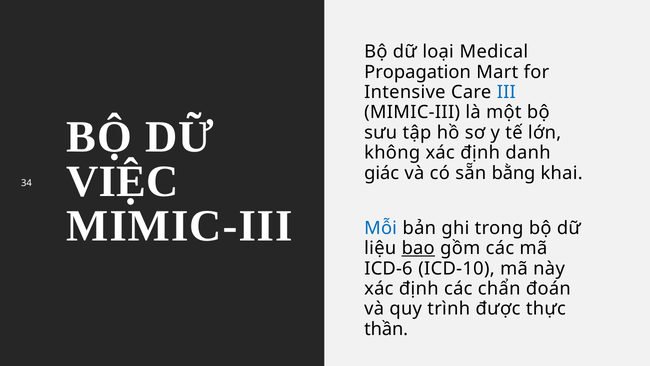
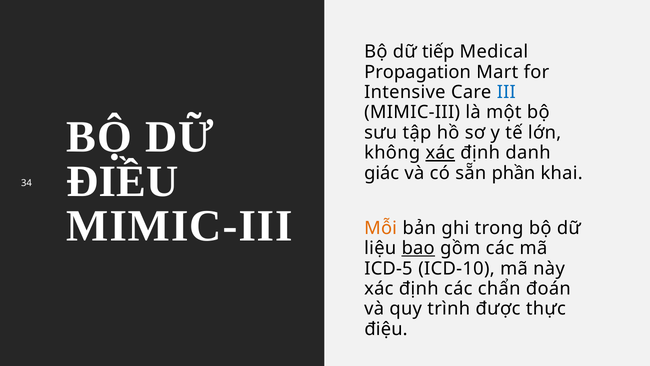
loại: loại -> tiếp (438, 52)
xác underline: none -> present (440, 153)
VIỆC: VIỆC -> ĐIỀU (122, 181)
bằng: bằng -> phần (513, 173)
Mỗi colour: blue -> orange (381, 228)
ICD-6: ICD-6 -> ICD-5 (388, 268)
thần: thần -> điệu (386, 329)
